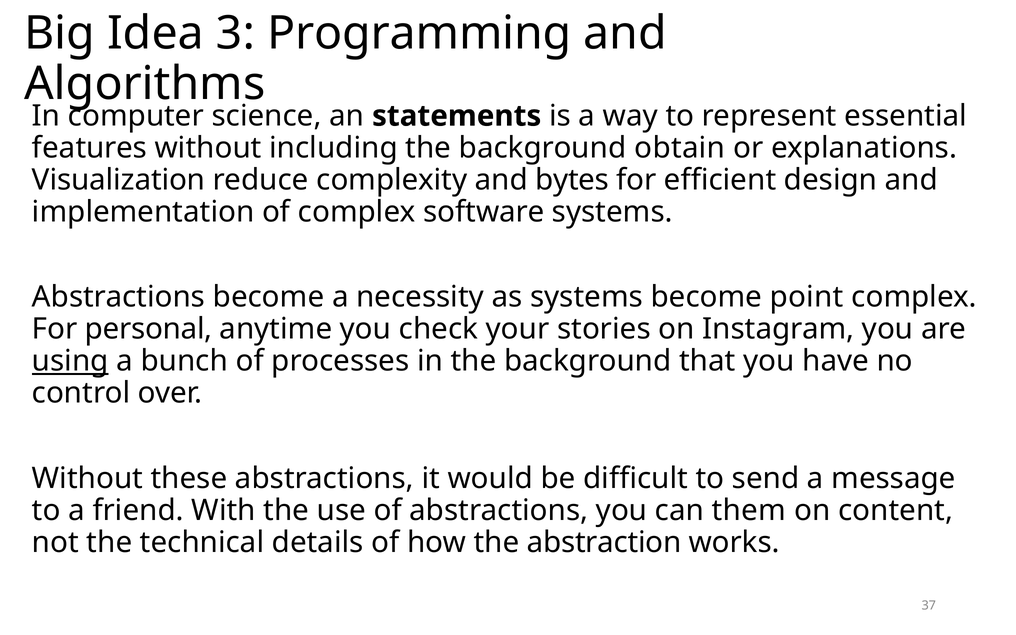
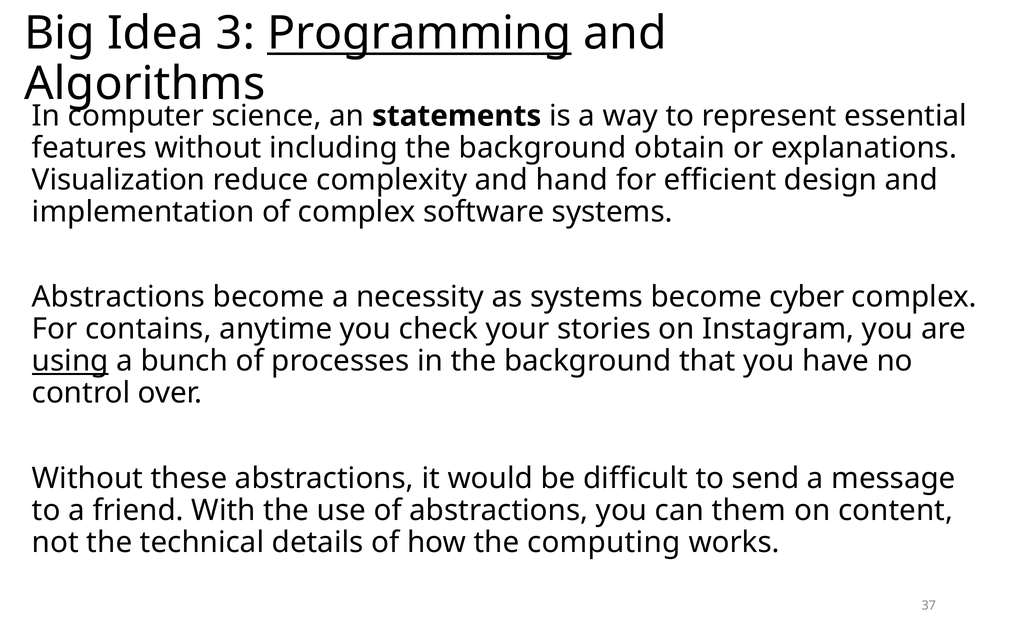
Programming underline: none -> present (419, 34)
bytes: bytes -> hand (572, 180)
point: point -> cyber (807, 297)
personal: personal -> contains (148, 329)
abstraction: abstraction -> computing (604, 542)
